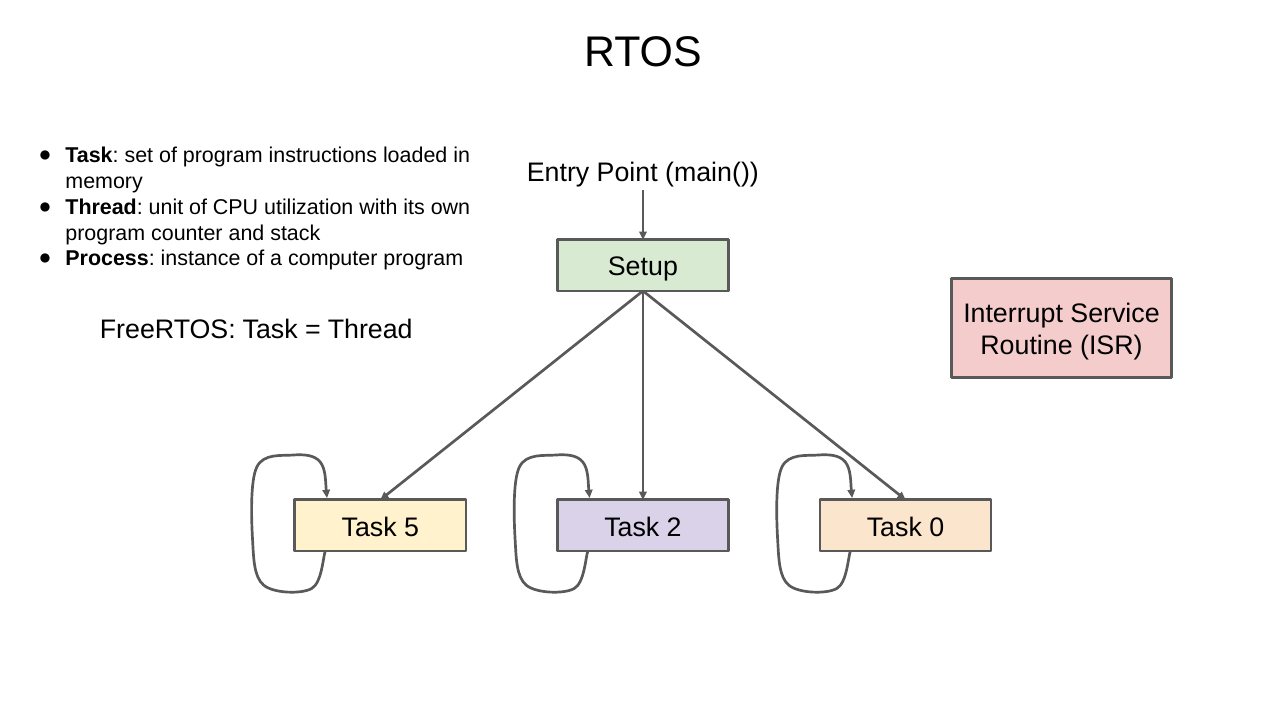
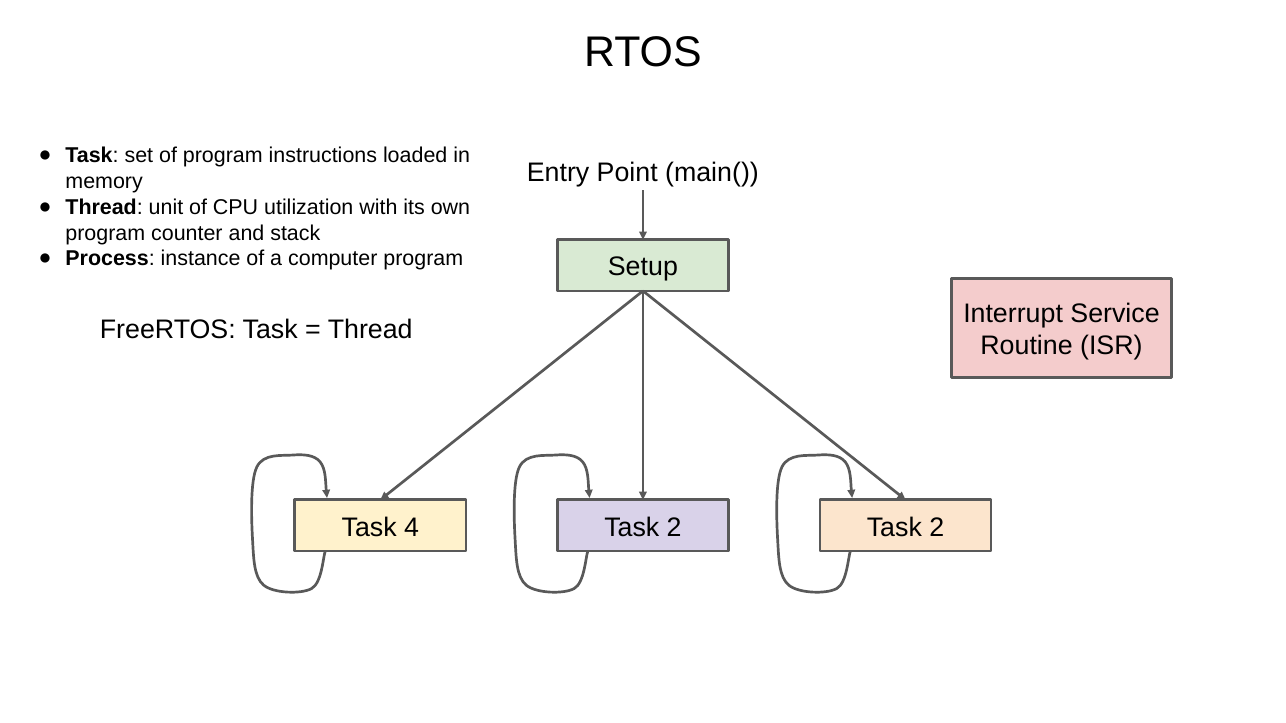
5: 5 -> 4 (412, 528)
0: 0 -> 2 (937, 528)
